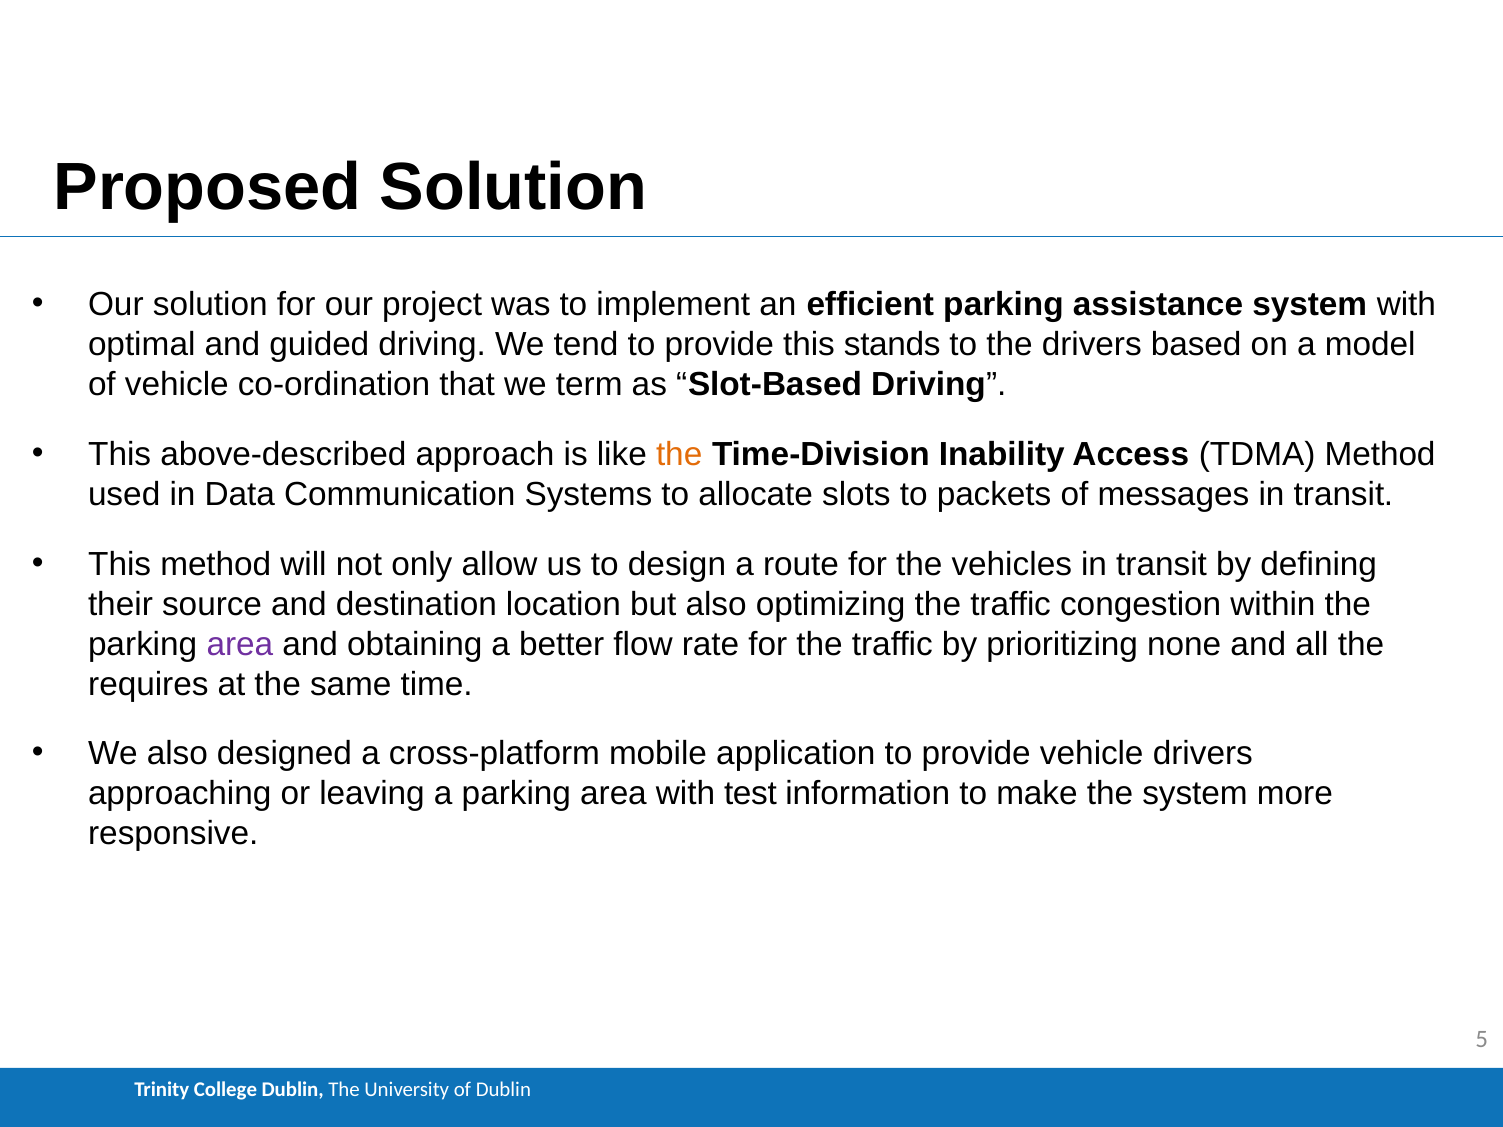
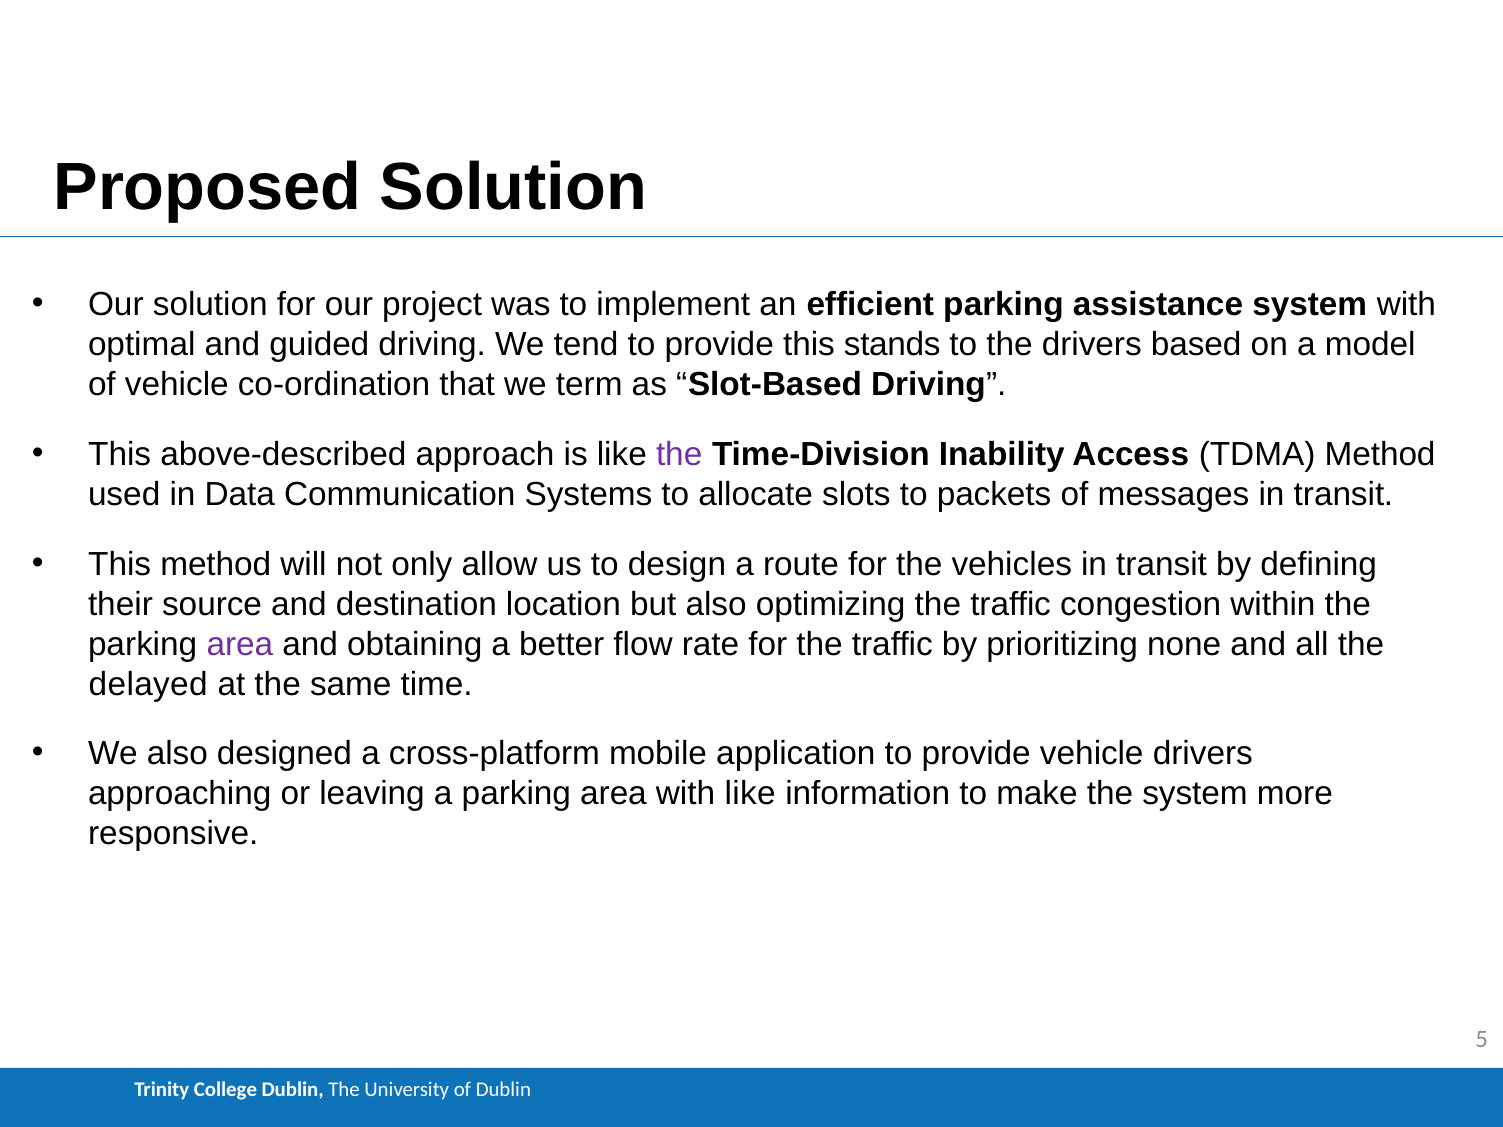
the colour: orange -> purple (679, 455)
requires: requires -> delayed (148, 684)
with test: test -> like (750, 794)
